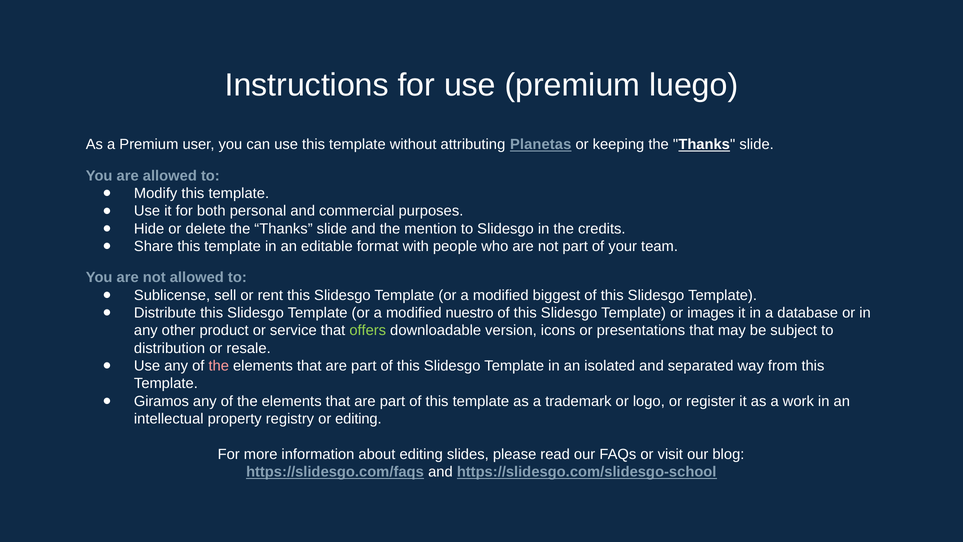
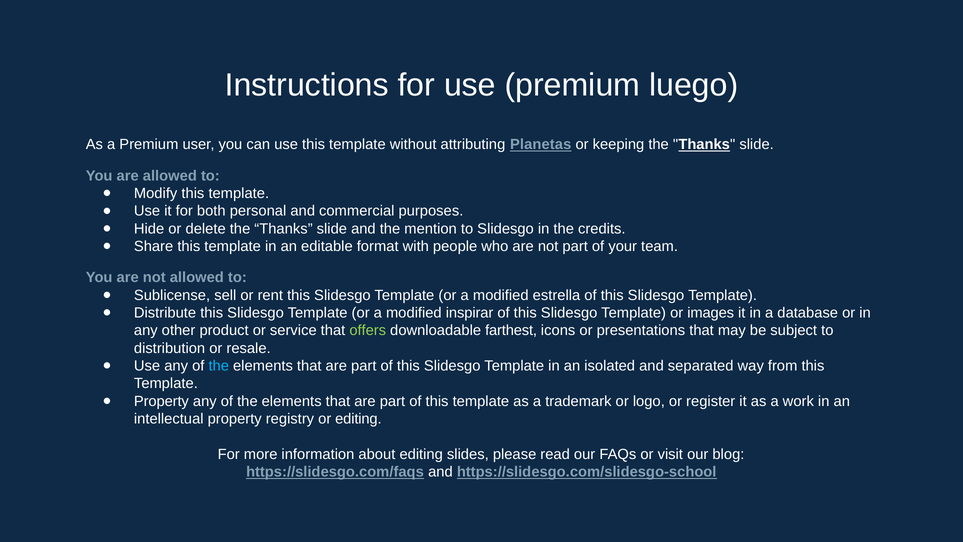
biggest: biggest -> estrella (557, 295)
nuestro: nuestro -> inspirar (470, 313)
version: version -> farthest (511, 330)
the colour: pink -> light blue (219, 366)
Giramos: Giramos -> Property (161, 401)
